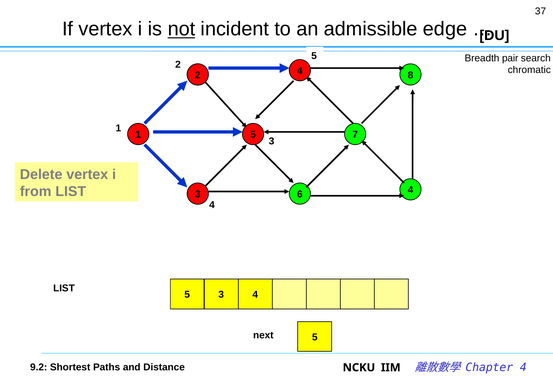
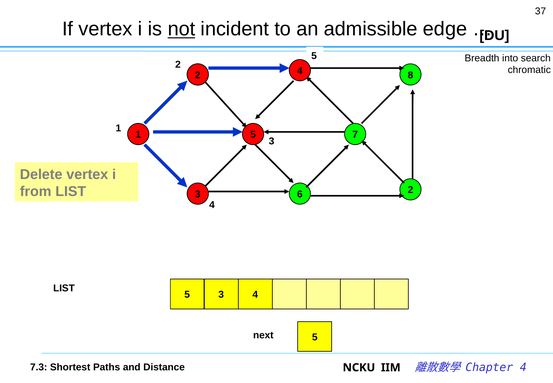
pair: pair -> into (510, 58)
6 4: 4 -> 2 (410, 190)
9.2: 9.2 -> 7.3 (39, 367)
